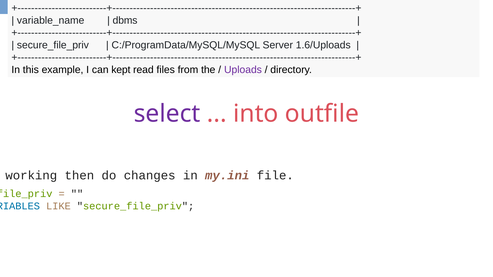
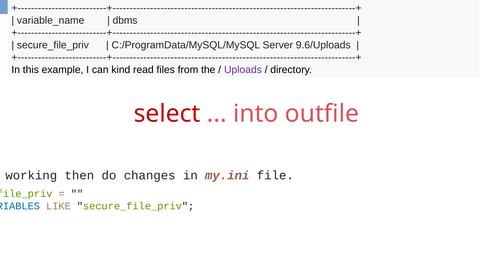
1.6/Uploads: 1.6/Uploads -> 9.6/Uploads (323, 45)
kept: kept -> kind (121, 70)
select colour: purple -> red (167, 114)
